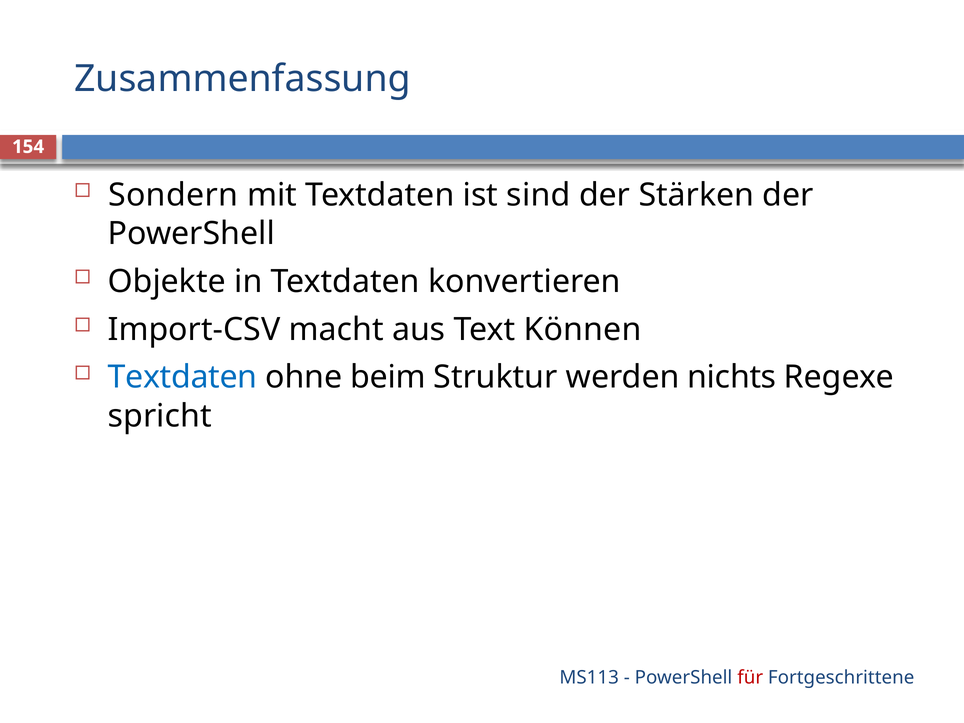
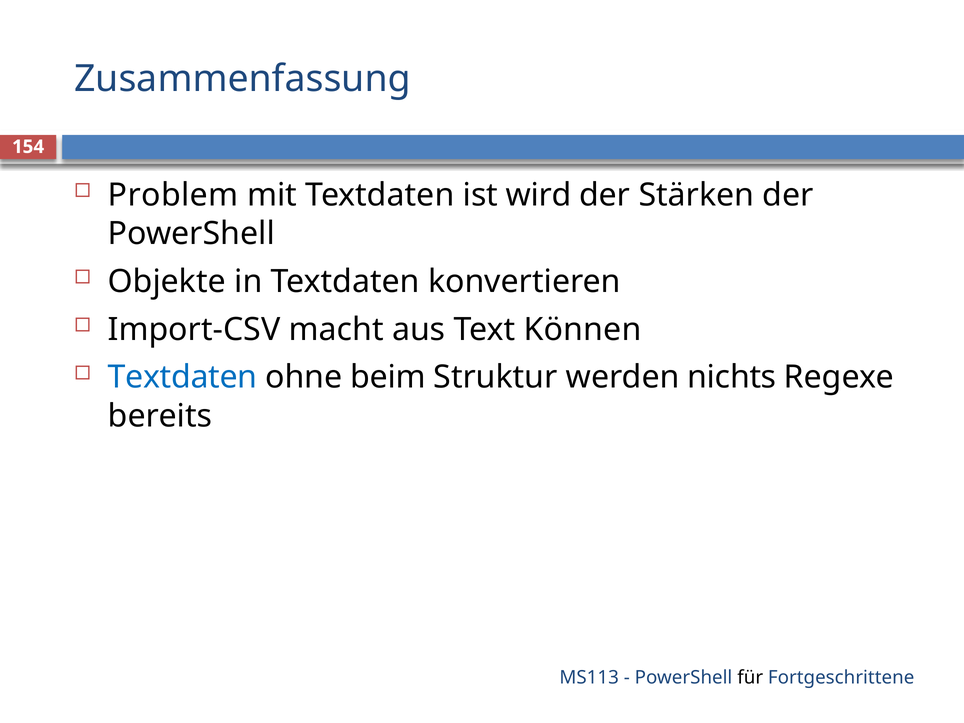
Sondern: Sondern -> Problem (173, 195)
sind: sind -> wird (539, 195)
spricht: spricht -> bereits (160, 416)
für colour: red -> black (750, 678)
